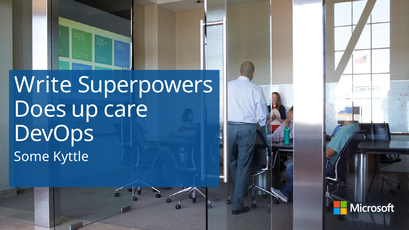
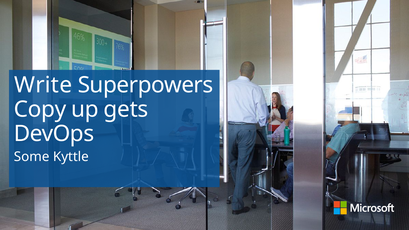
Does: Does -> Copy (40, 109)
care: care -> gets (126, 109)
